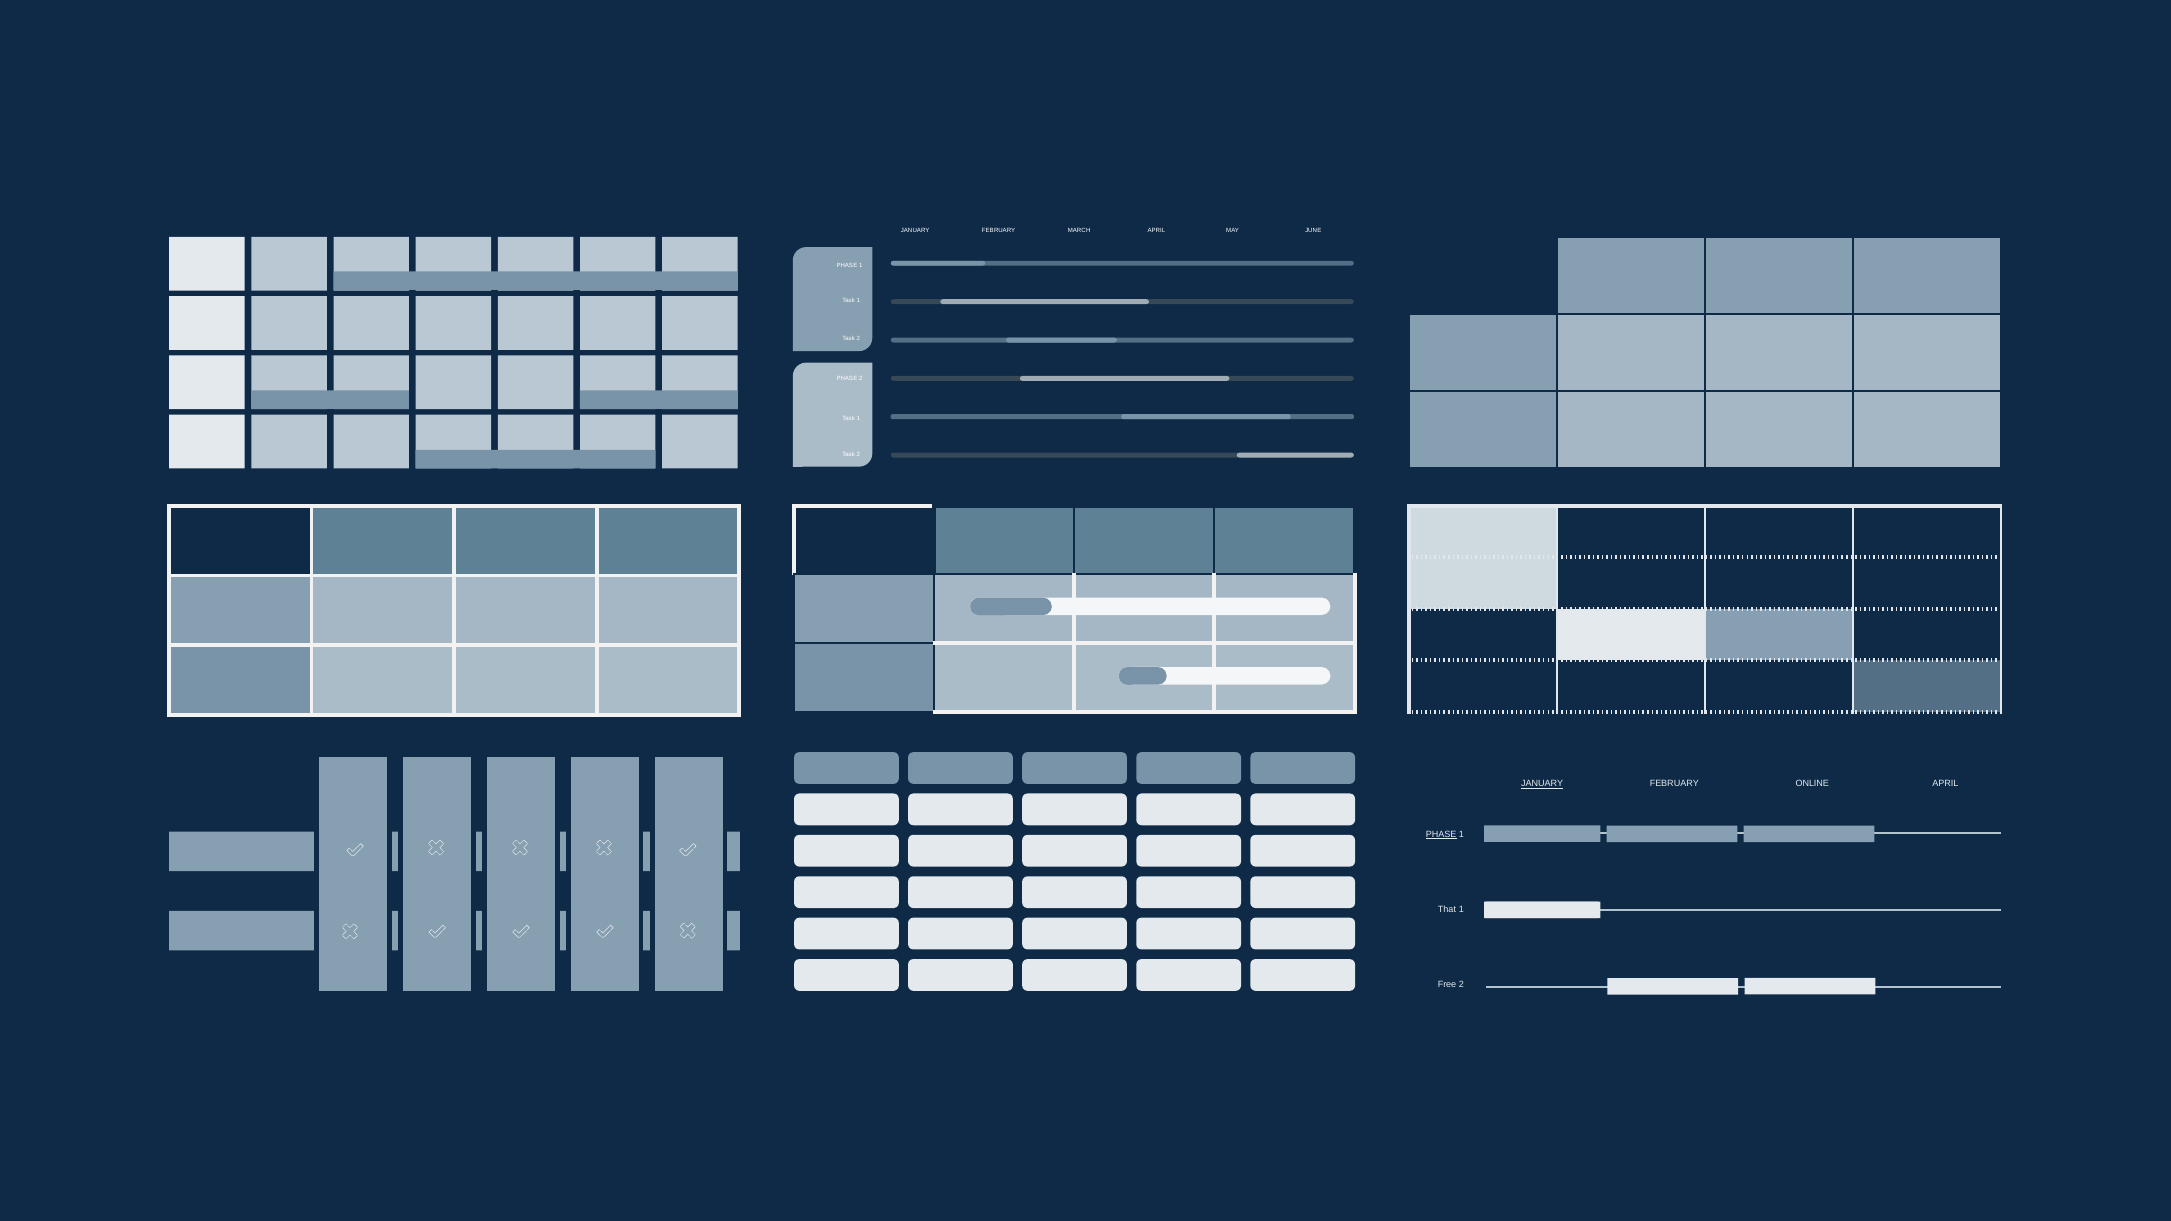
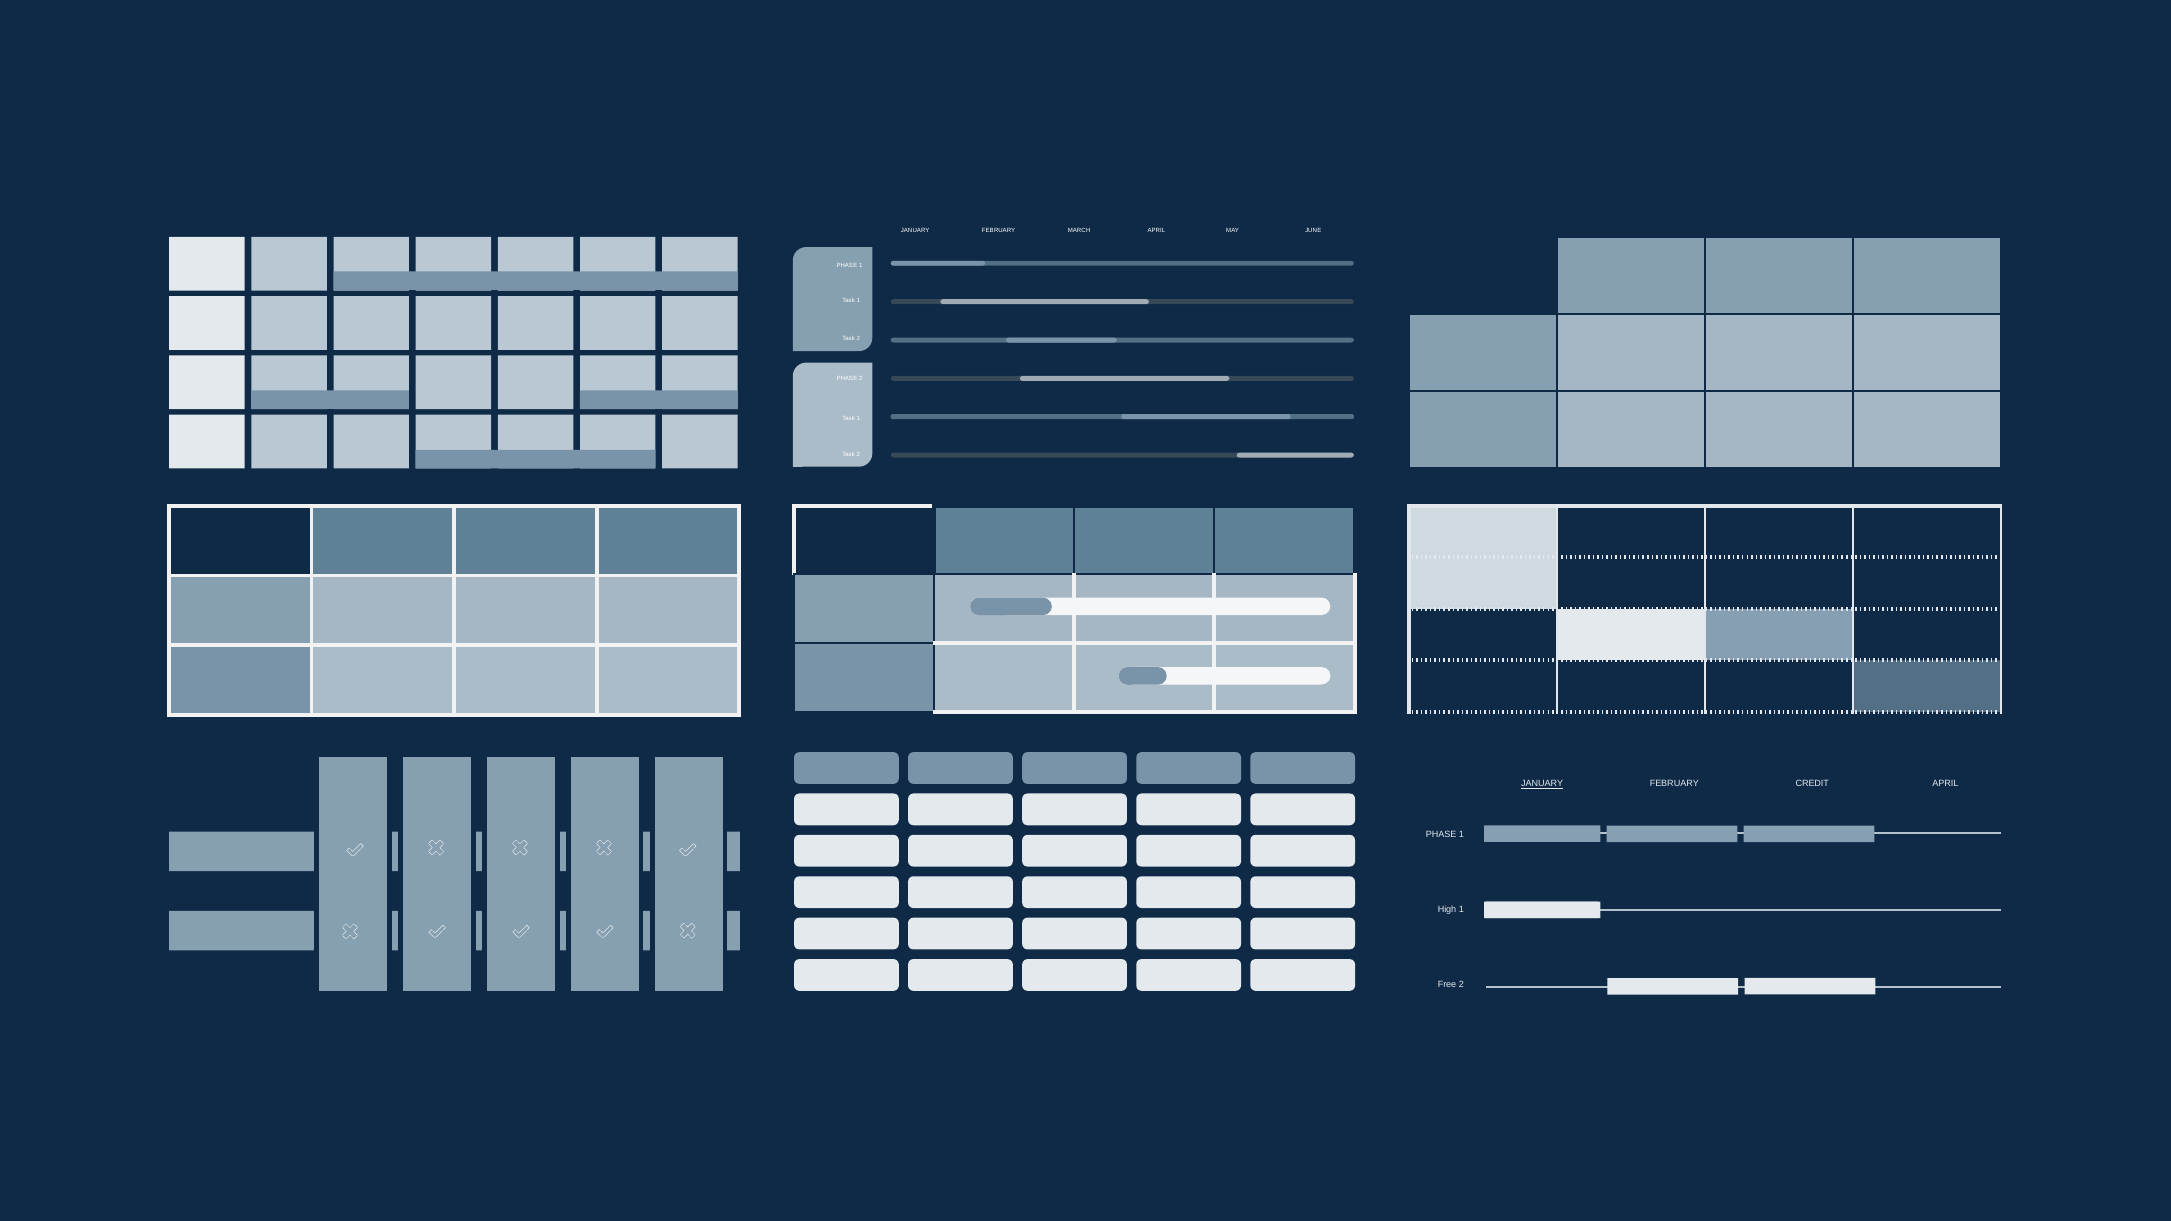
ONLINE: ONLINE -> CREDIT (1812, 784)
PHASE underline: present -> none (1441, 834)
That: That -> High (1447, 909)
